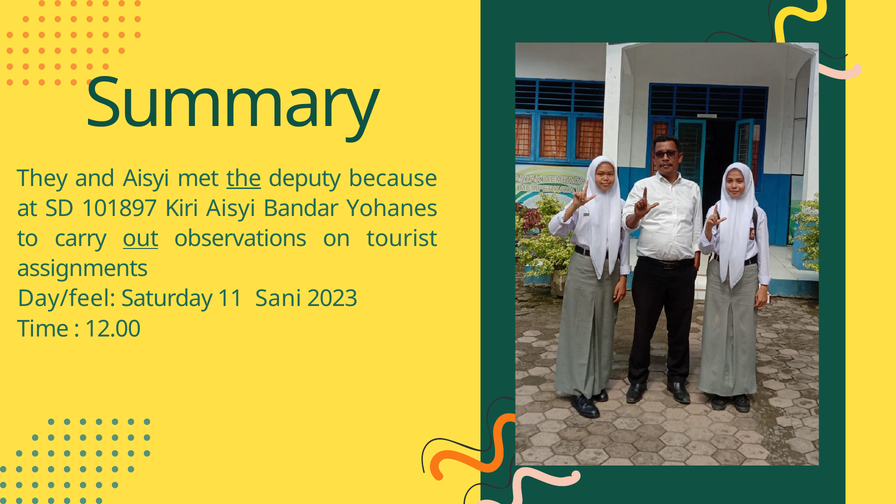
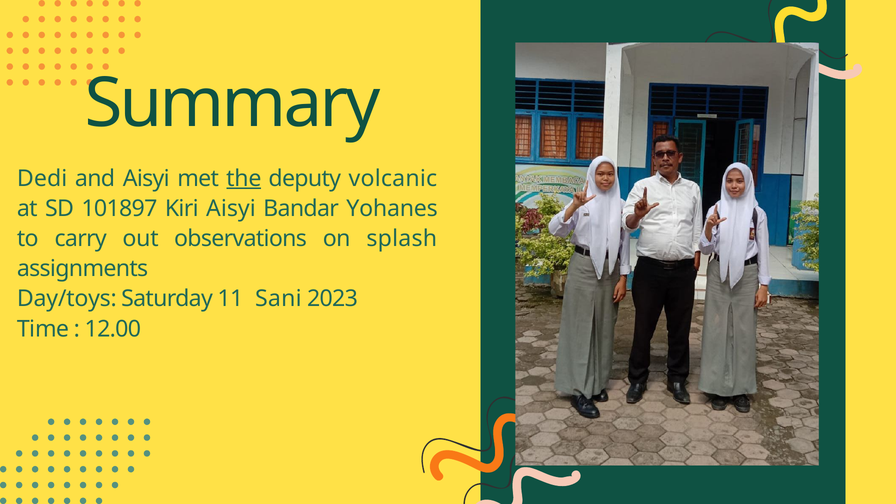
They: They -> Dedi (42, 178)
because: because -> volcanic (393, 178)
out underline: present -> none (141, 239)
tourist: tourist -> splash (402, 239)
Day/feel: Day/feel -> Day/toys (67, 299)
